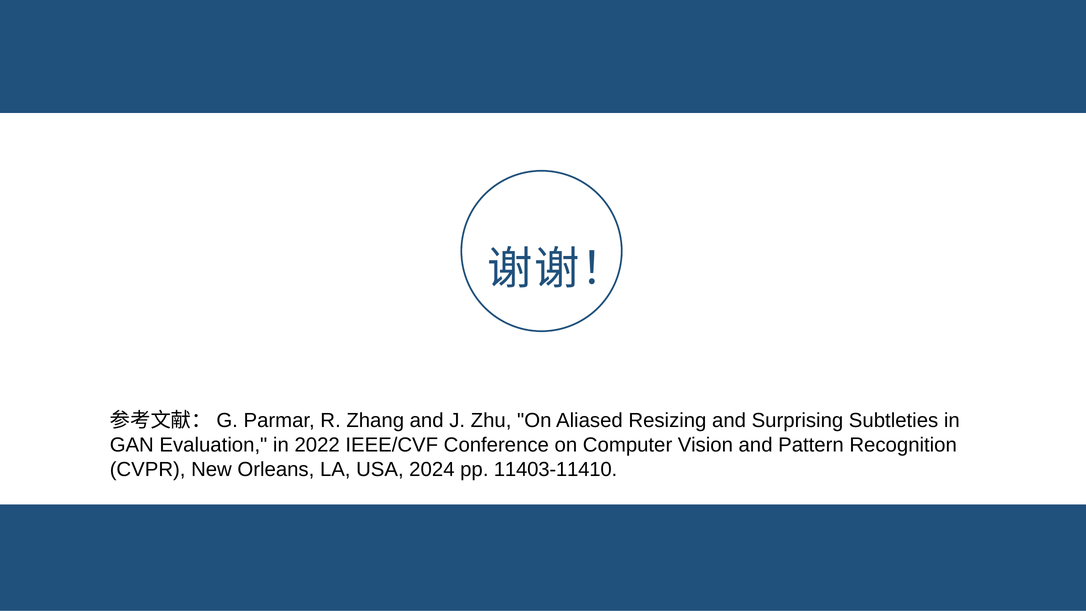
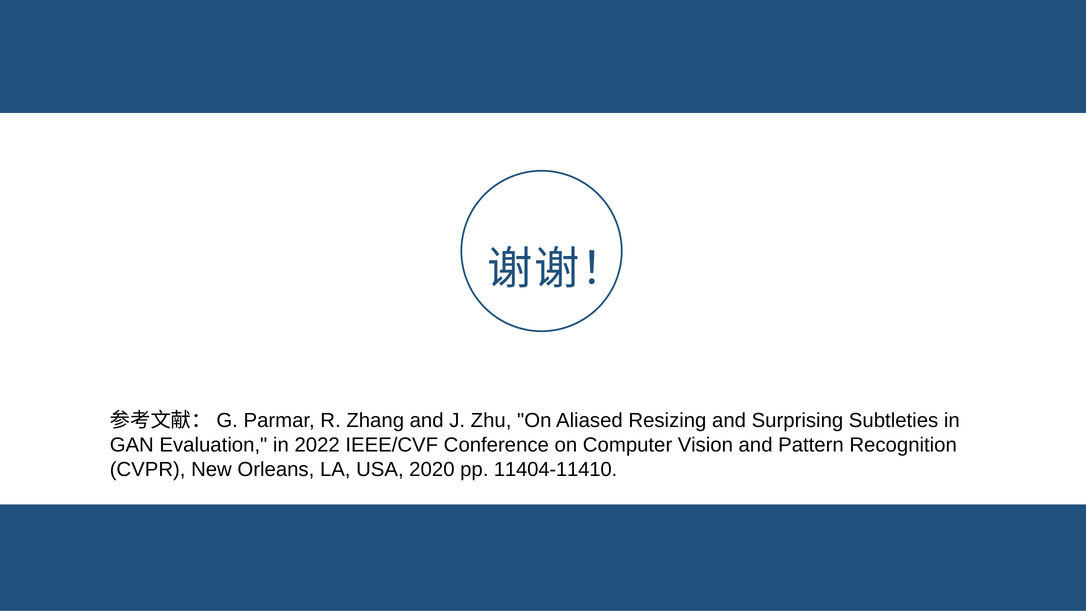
2024: 2024 -> 2020 (432, 470)
11403-11410: 11403-11410 -> 11404-11410 (556, 470)
